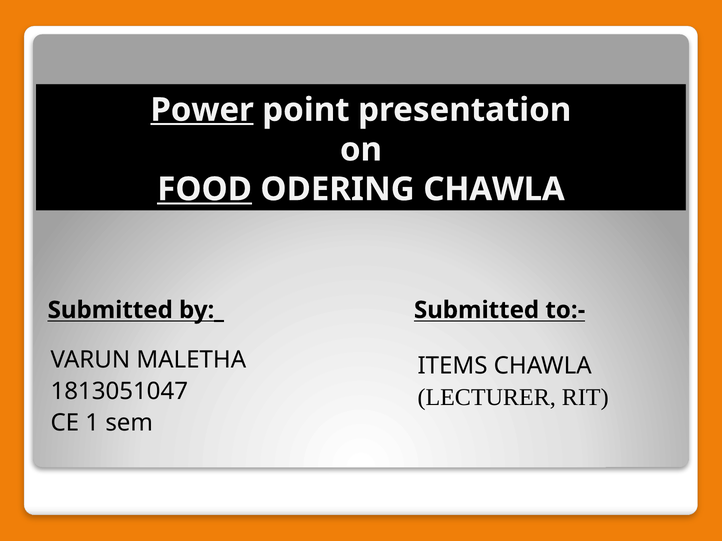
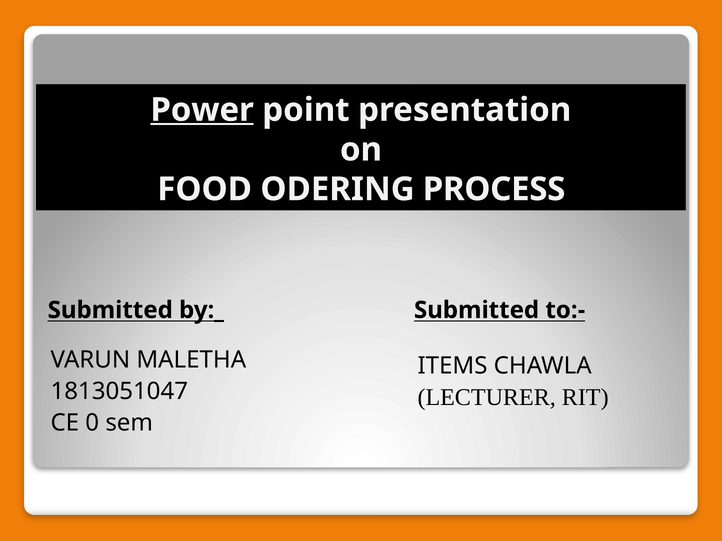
FOOD underline: present -> none (205, 189)
ODERING CHAWLA: CHAWLA -> PROCESS (494, 189)
1: 1 -> 0 (92, 423)
